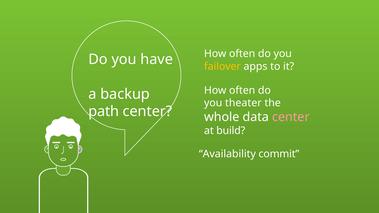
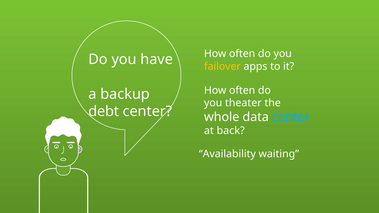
path: path -> debt (104, 112)
center colour: pink -> light blue (291, 117)
build: build -> back (231, 131)
commit: commit -> waiting (279, 154)
